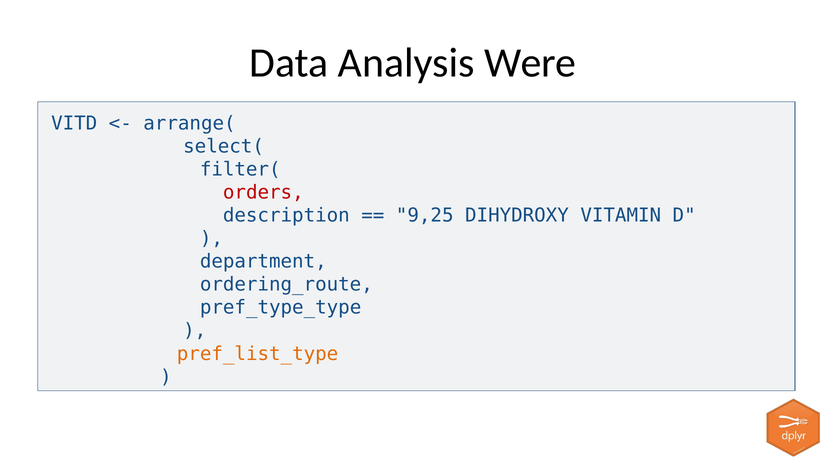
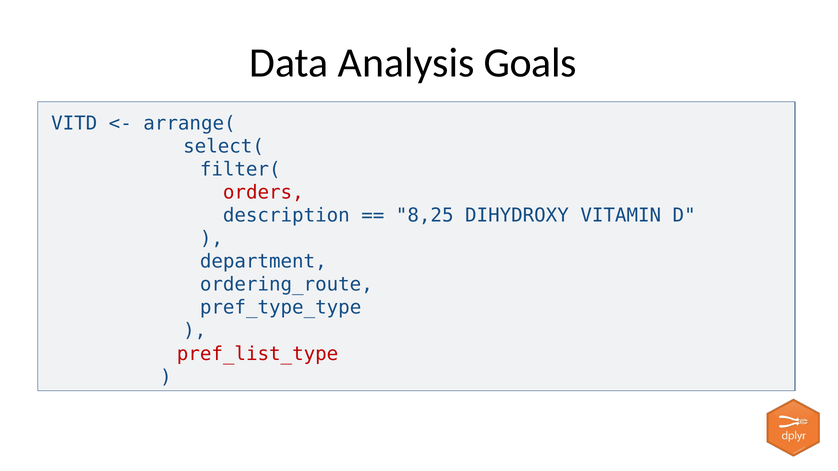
Were: Were -> Goals (530, 63)
9,25: 9,25 -> 8,25 (425, 216)
pref_list_type colour: orange -> red (258, 354)
